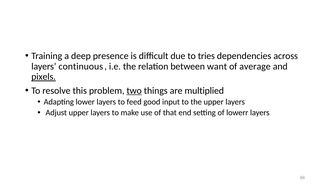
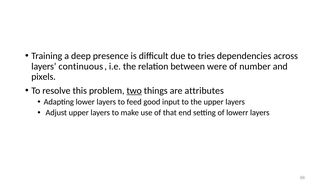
want: want -> were (217, 66)
average: average -> number (255, 66)
pixels underline: present -> none (44, 77)
multiplied: multiplied -> attributes (204, 90)
